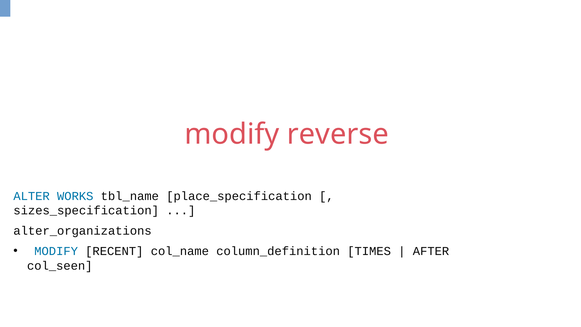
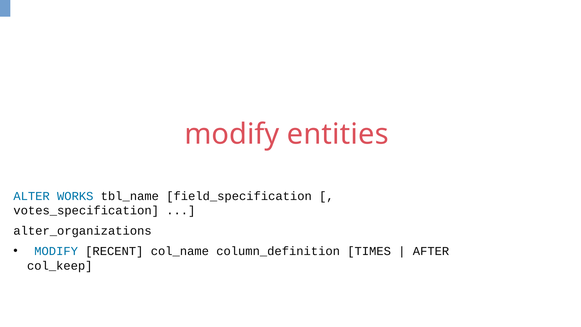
reverse: reverse -> entities (338, 134)
place_specification: place_specification -> field_specification (239, 196)
sizes_specification: sizes_specification -> votes_specification (86, 210)
col_seen: col_seen -> col_keep (60, 266)
